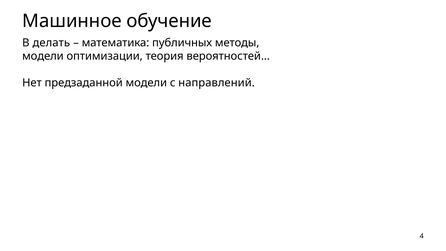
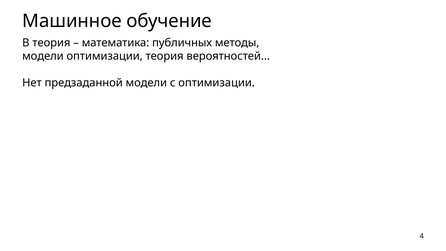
В делать: делать -> теория (51, 43)
с направлений: направлений -> оптимизации (217, 83)
